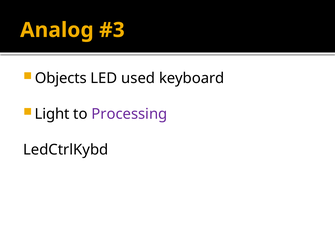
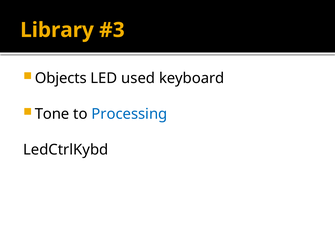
Analog: Analog -> Library (57, 30)
Light: Light -> Tone (52, 114)
Processing colour: purple -> blue (129, 114)
